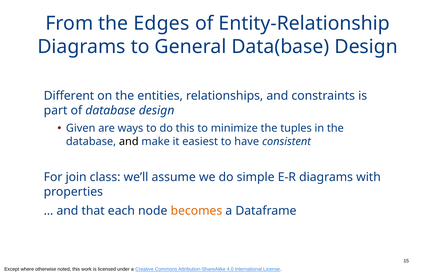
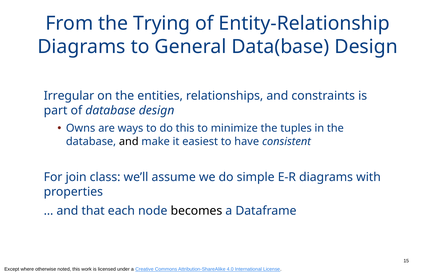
Edges: Edges -> Trying (162, 23)
Different: Different -> Irregular (69, 96)
Given: Given -> Owns (81, 128)
becomes colour: orange -> black (196, 211)
